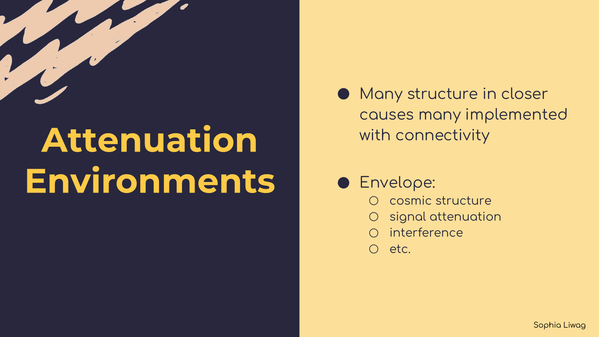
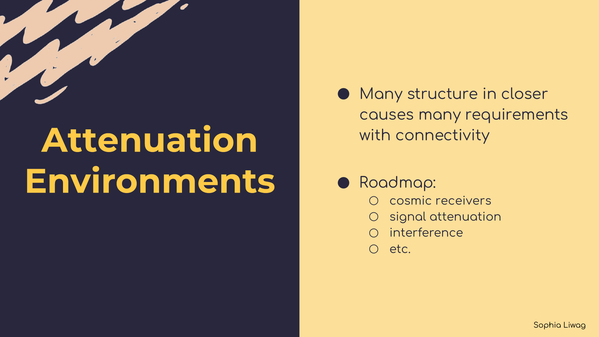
implemented: implemented -> requirements (517, 115)
Envelope: Envelope -> Roadmap (398, 183)
cosmic structure: structure -> receivers (463, 201)
